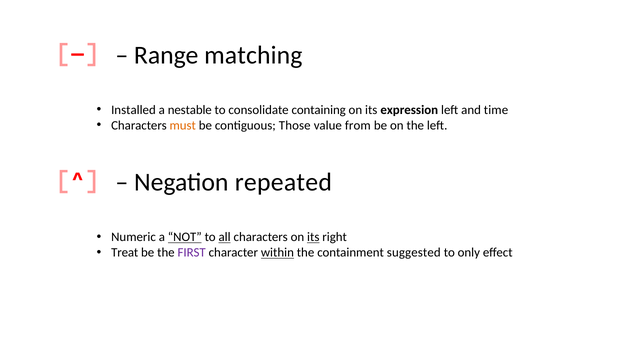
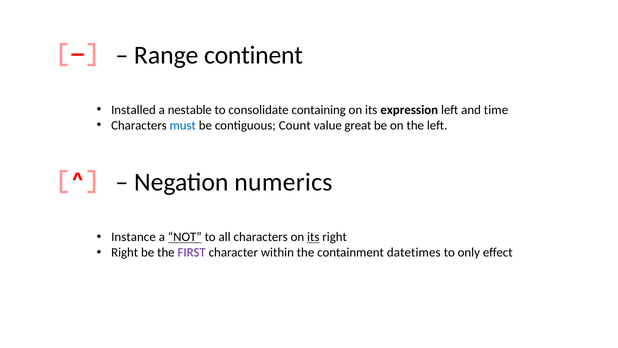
matching: matching -> continent (253, 55)
must colour: orange -> blue (183, 125)
Those: Those -> Count (295, 125)
from: from -> great (358, 125)
repeated: repeated -> numerics (283, 182)
Numeric: Numeric -> Instance (133, 237)
all underline: present -> none (225, 237)
Treat: Treat -> Right (125, 252)
within underline: present -> none (277, 252)
suggested: suggested -> datetimes (414, 252)
